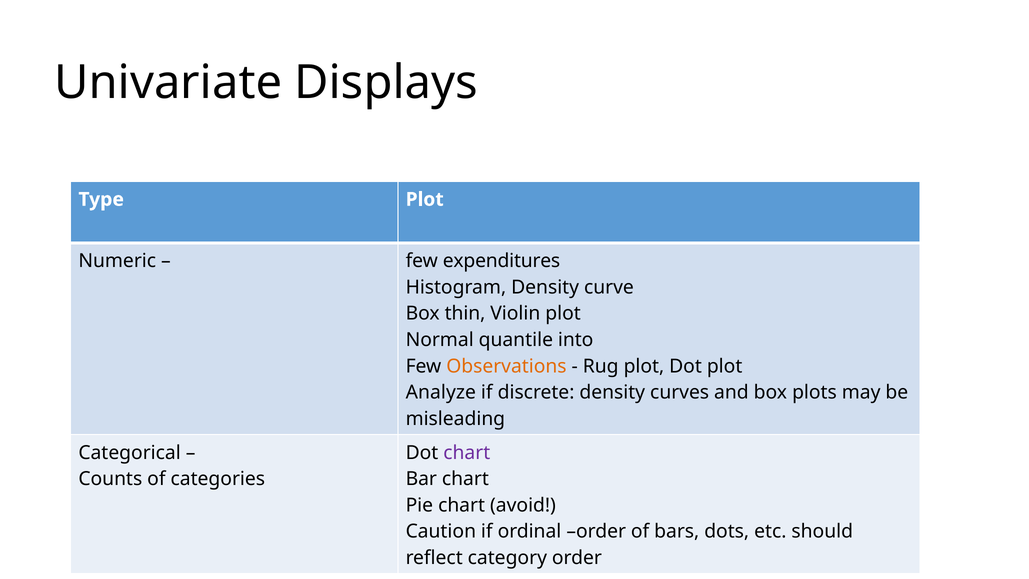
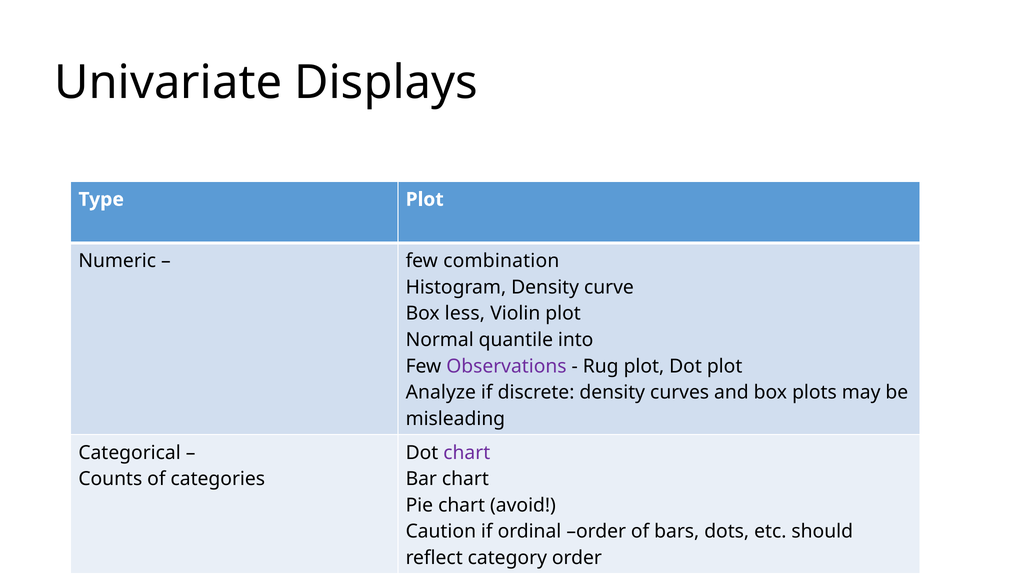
expenditures: expenditures -> combination (501, 261)
thin: thin -> less (465, 314)
Observations colour: orange -> purple (506, 366)
